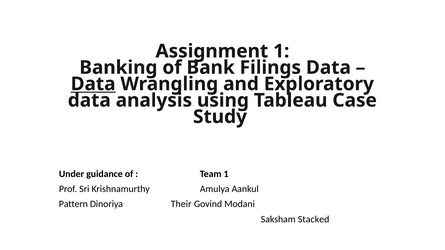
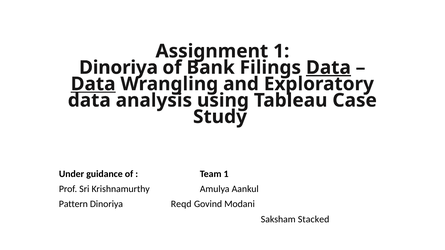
Banking: Banking -> Dinoriya (118, 68)
Data underline: none -> present (328, 68)
Their: Their -> Reqd (181, 204)
